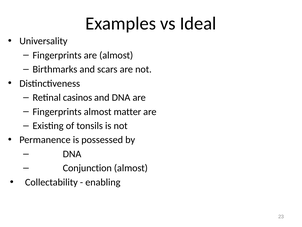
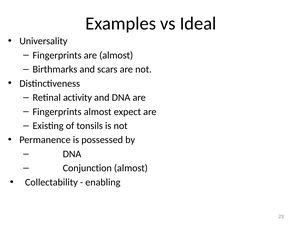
casinos: casinos -> activity (78, 97)
matter: matter -> expect (127, 111)
